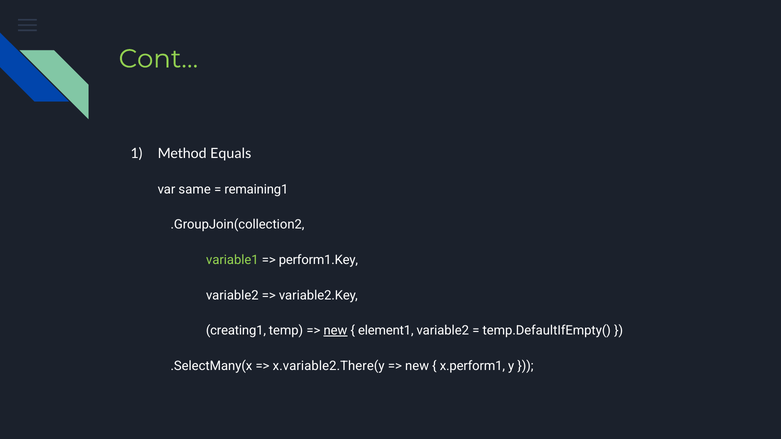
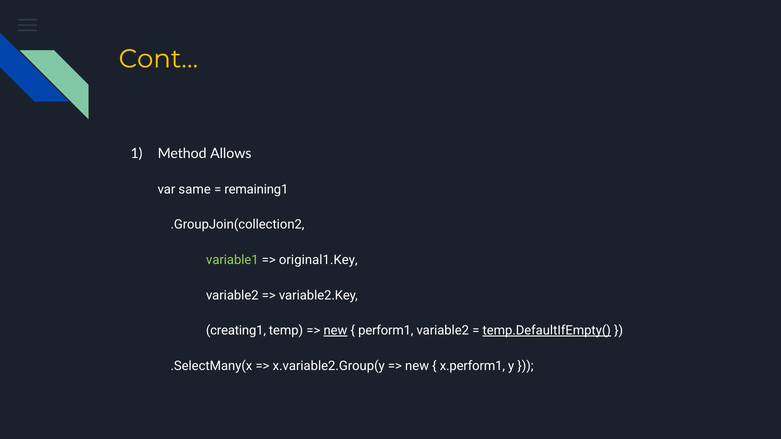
Cont… colour: light green -> yellow (158, 59)
Equals: Equals -> Allows (231, 154)
perform1.Key: perform1.Key -> original1.Key (318, 260)
element1: element1 -> perform1 (386, 331)
temp.DefaultIfEmpty( underline: none -> present (547, 331)
x.variable2.There(y: x.variable2.There(y -> x.variable2.Group(y (329, 366)
